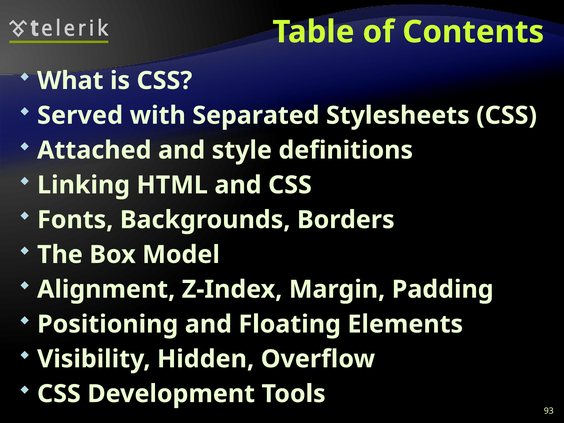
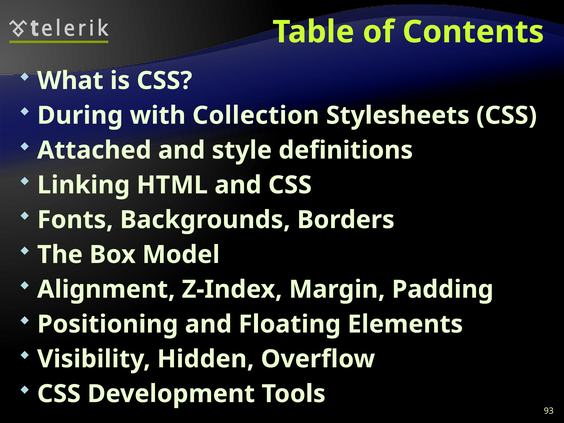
Served: Served -> During (80, 115)
Separated: Separated -> Collection (256, 115)
